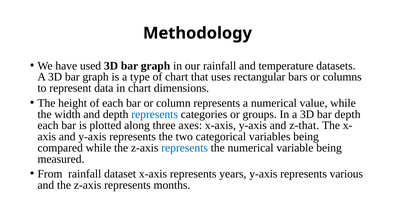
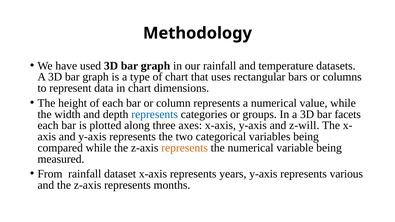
bar depth: depth -> facets (348, 114)
z-that: z-that -> z-will (304, 126)
represents colour: blue -> orange (185, 148)
